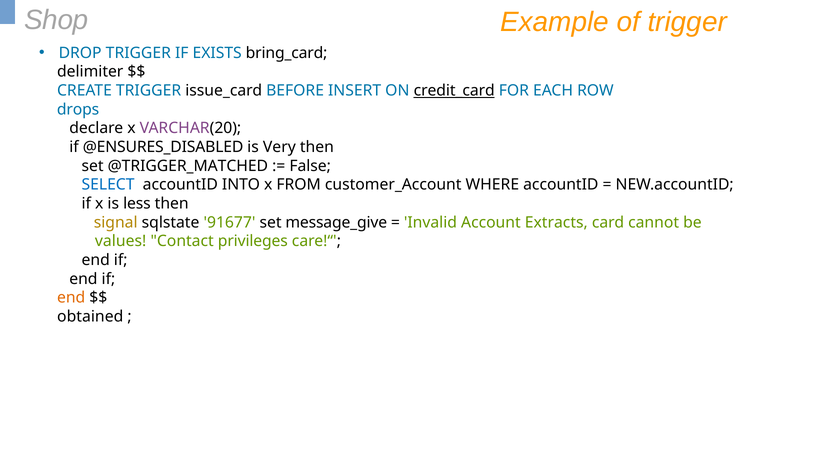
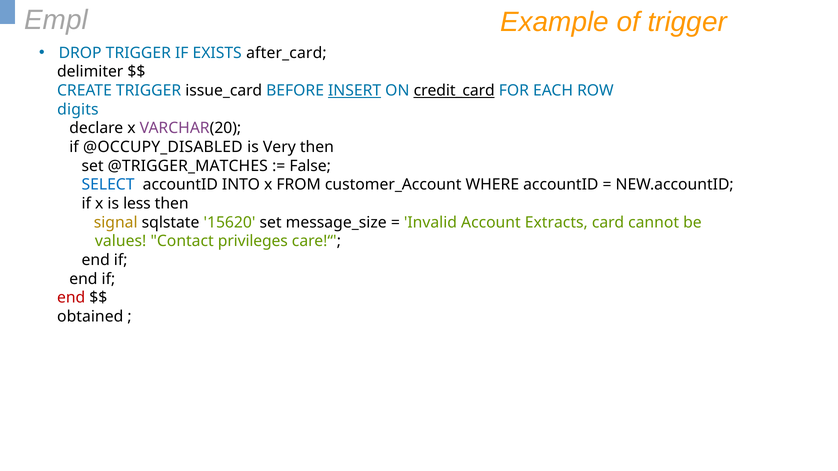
Shop: Shop -> Empl (56, 20)
bring_card: bring_card -> after_card (286, 53)
INSERT underline: none -> present (355, 91)
drops: drops -> digits (78, 110)
@ENSURES_DISABLED: @ENSURES_DISABLED -> @OCCUPY_DISABLED (163, 147)
@TRIGGER_MATCHED: @TRIGGER_MATCHED -> @TRIGGER_MATCHES (188, 166)
91677: 91677 -> 15620 (229, 223)
message_give: message_give -> message_size (336, 223)
end colour: orange -> red (71, 298)
